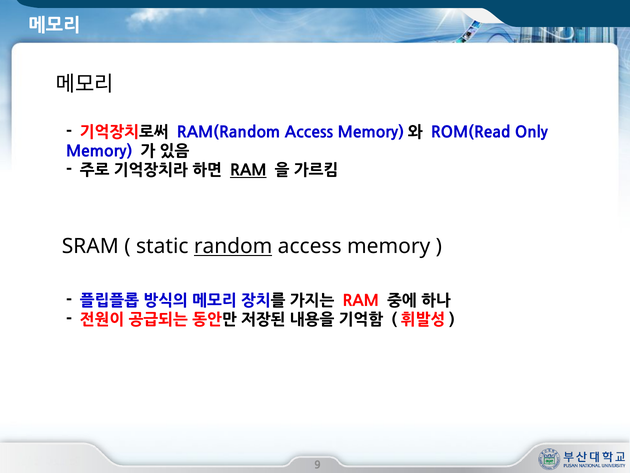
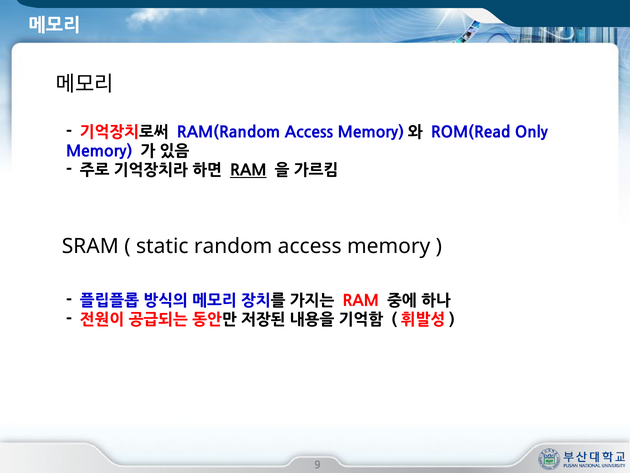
random underline: present -> none (233, 246)
